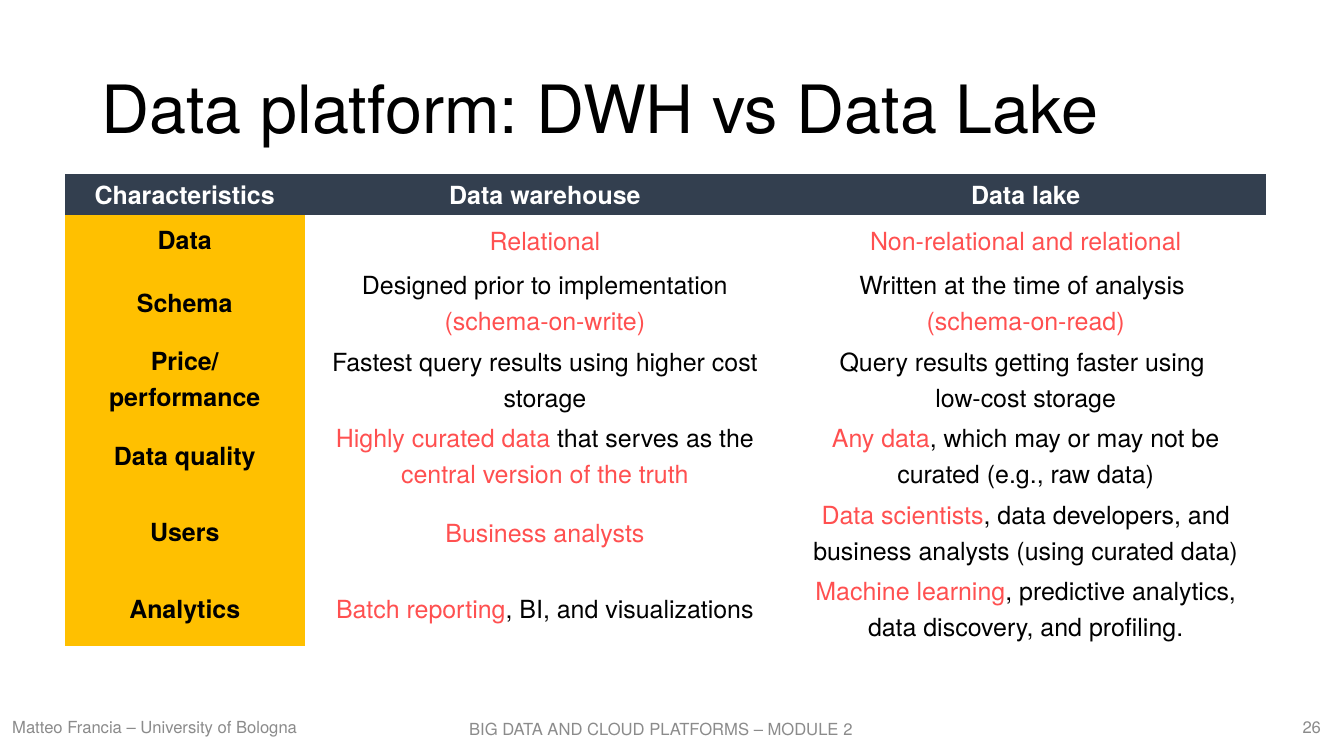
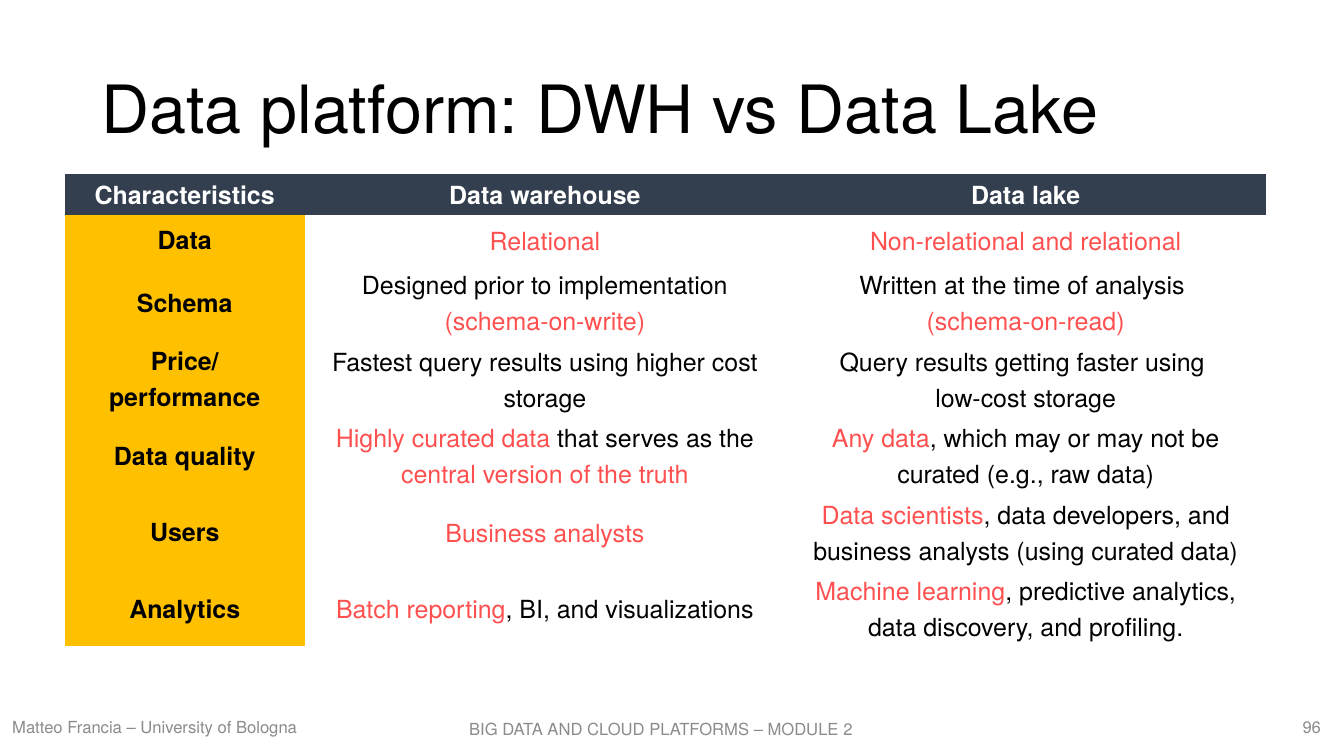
26: 26 -> 96 (1312, 728)
